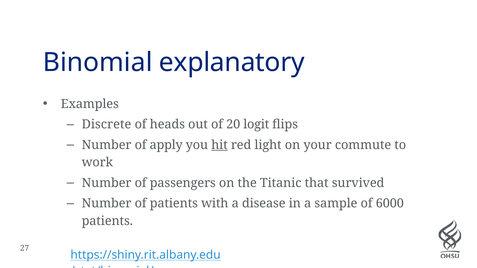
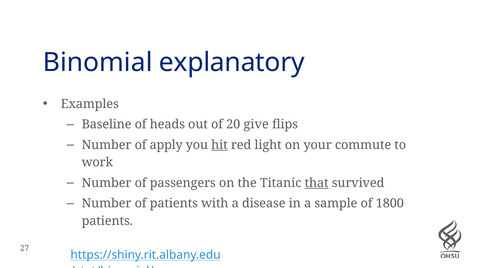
Discrete: Discrete -> Baseline (107, 125)
logit: logit -> give (256, 125)
that underline: none -> present (317, 183)
6000: 6000 -> 1800 (390, 204)
